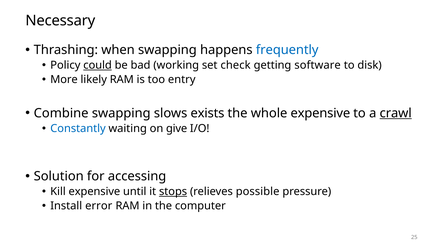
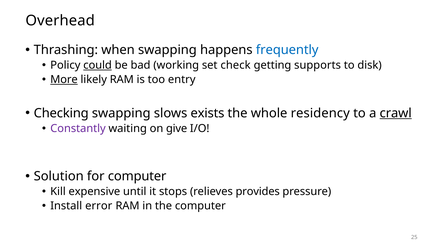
Necessary: Necessary -> Overhead (60, 21)
software: software -> supports (318, 65)
More underline: none -> present (64, 80)
Combine: Combine -> Checking (61, 113)
whole expensive: expensive -> residency (320, 113)
Constantly colour: blue -> purple (78, 129)
for accessing: accessing -> computer (137, 176)
stops underline: present -> none (173, 192)
possible: possible -> provides (258, 192)
